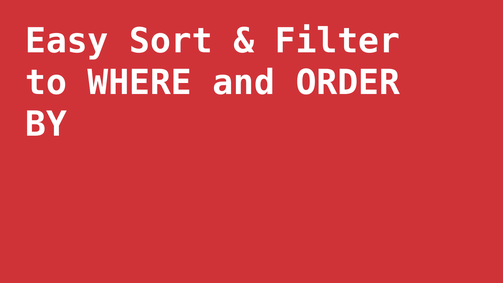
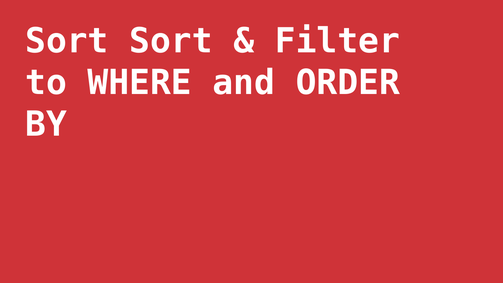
Easy: Easy -> Sort (67, 41)
